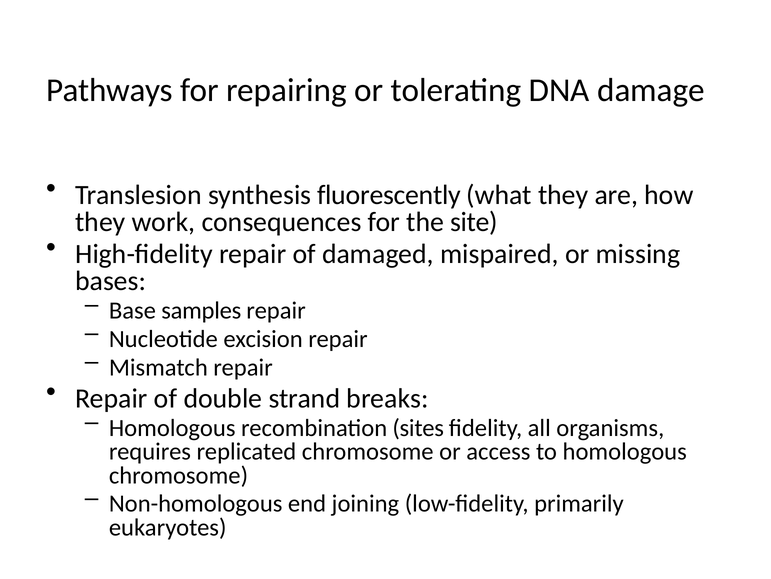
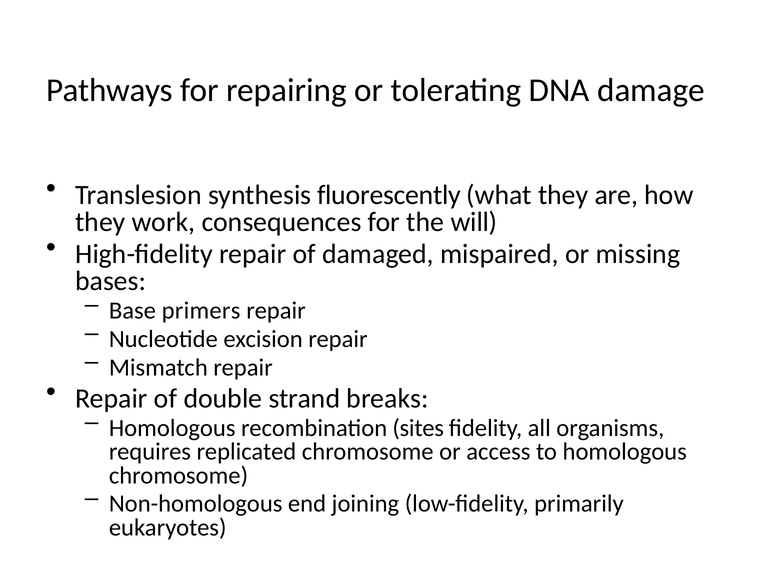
site: site -> will (474, 222)
samples: samples -> primers (201, 310)
